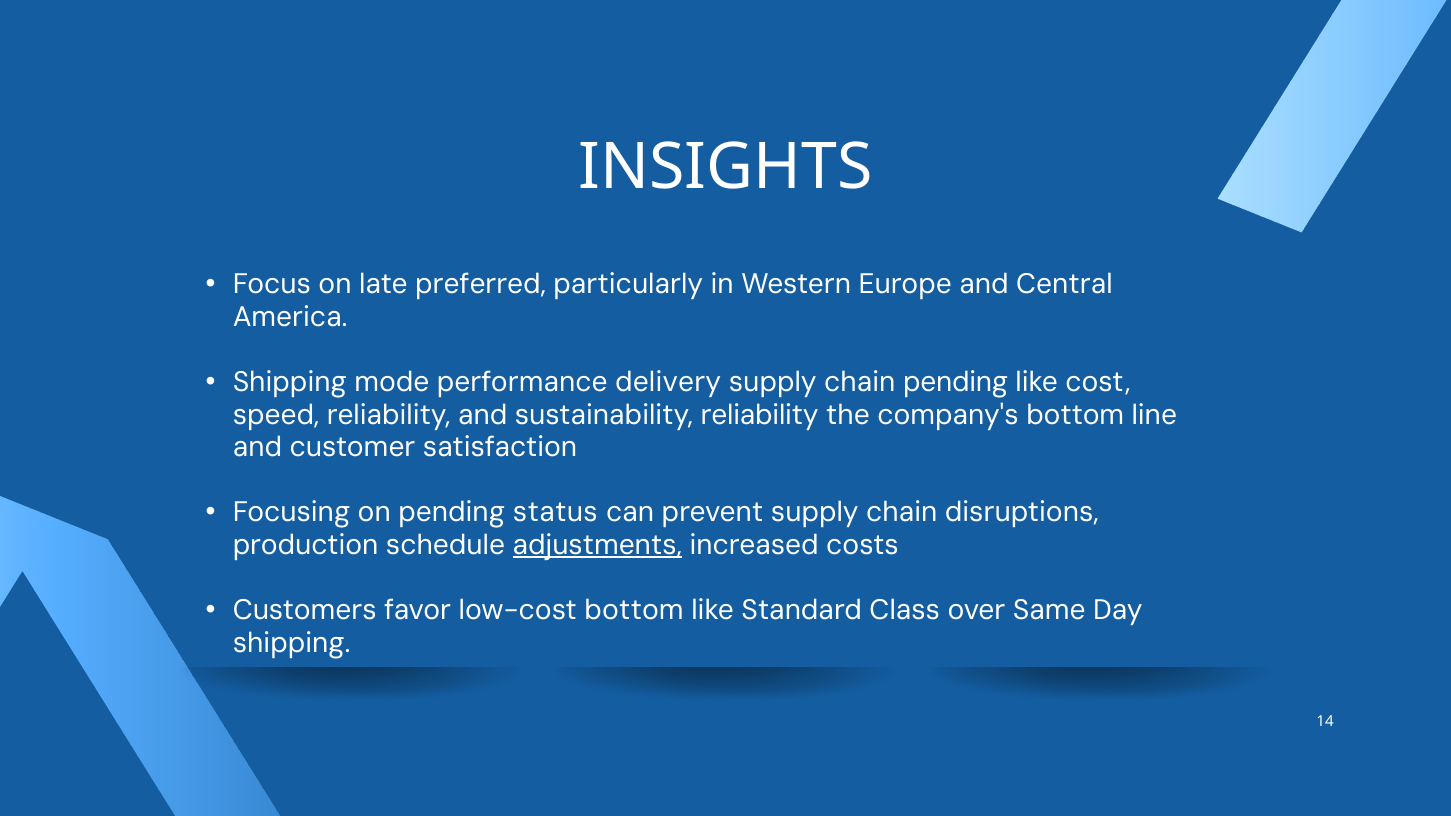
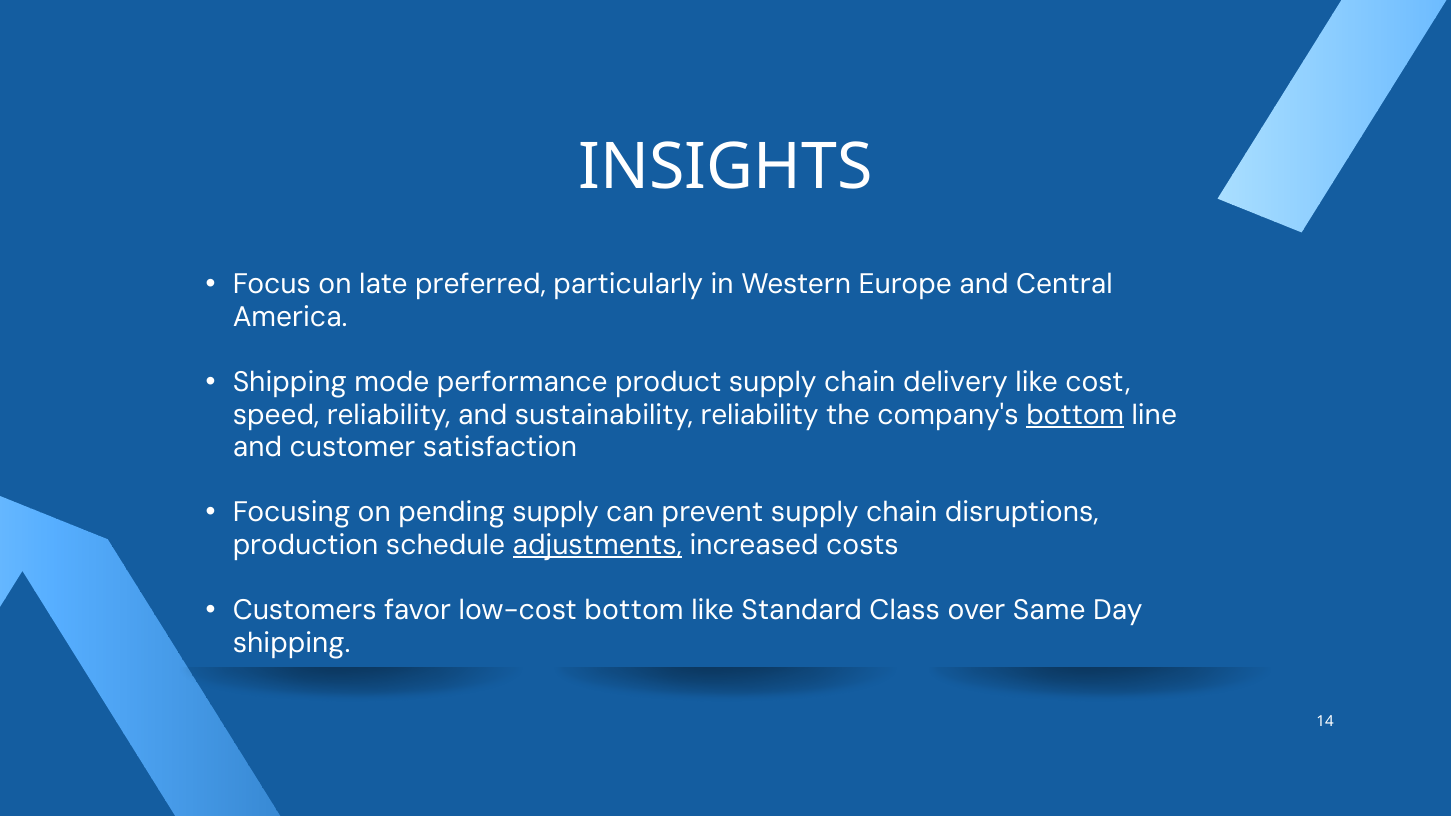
delivery: delivery -> product (668, 382)
chain pending: pending -> delivery (955, 382)
bottom underline: none -> present (1075, 415)
pending status: status -> supply (556, 513)
